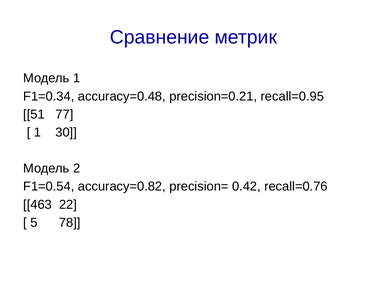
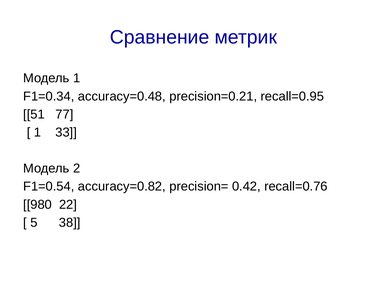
30: 30 -> 33 (66, 132)
463: 463 -> 980 (38, 205)
78: 78 -> 38 (70, 223)
